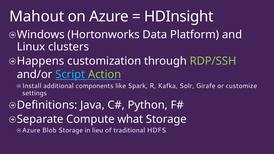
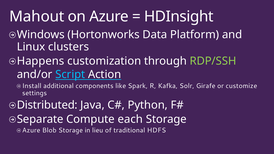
Action colour: light green -> white (105, 75)
Definitions: Definitions -> Distributed (47, 105)
what: what -> each (130, 119)
